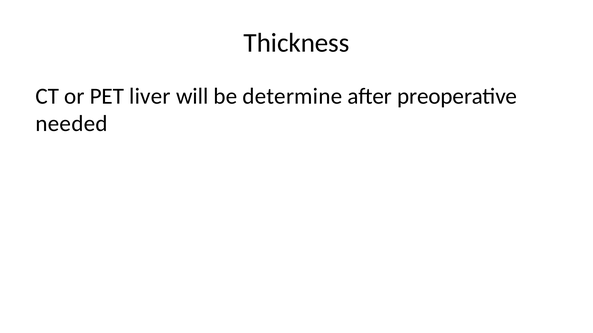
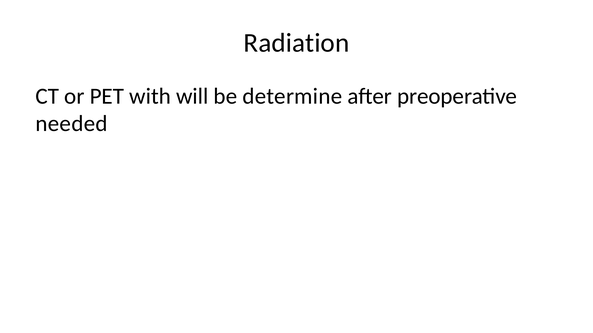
Thickness: Thickness -> Radiation (296, 43)
liver: liver -> with (150, 96)
